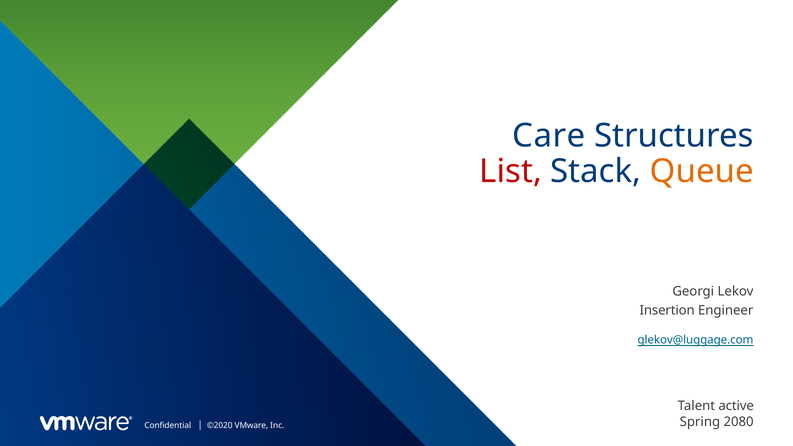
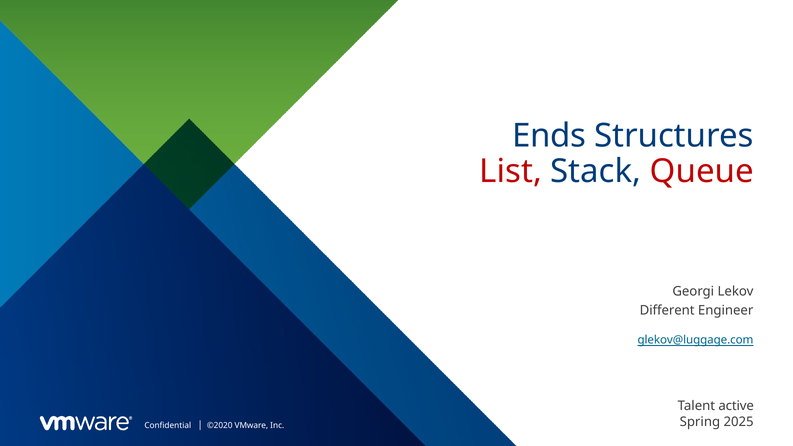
Care: Care -> Ends (549, 136)
Queue colour: orange -> red (702, 172)
Insertion: Insertion -> Different (667, 311)
2080: 2080 -> 2025 (739, 422)
